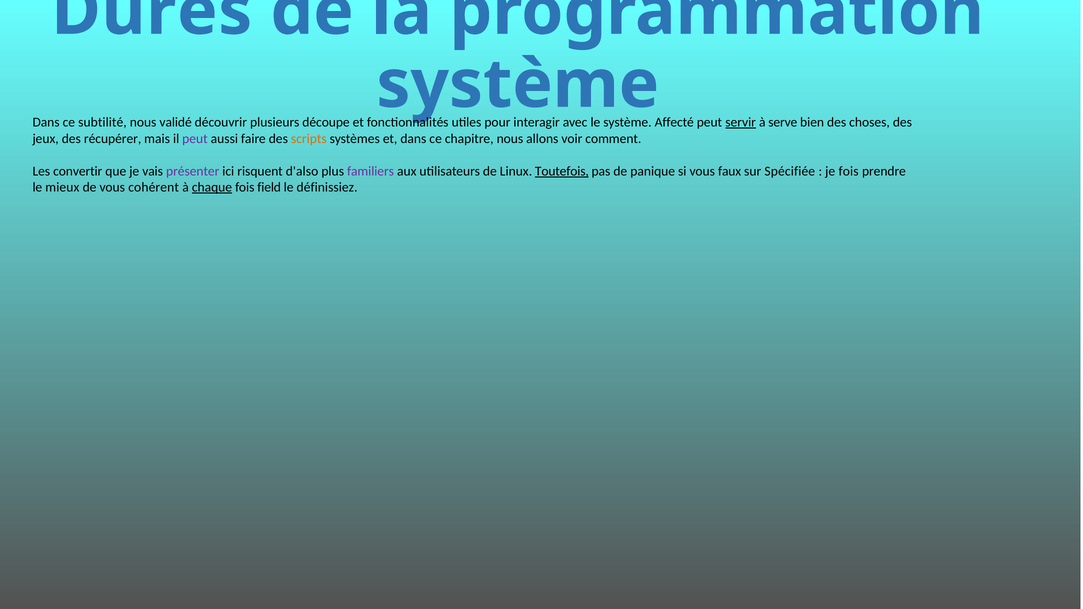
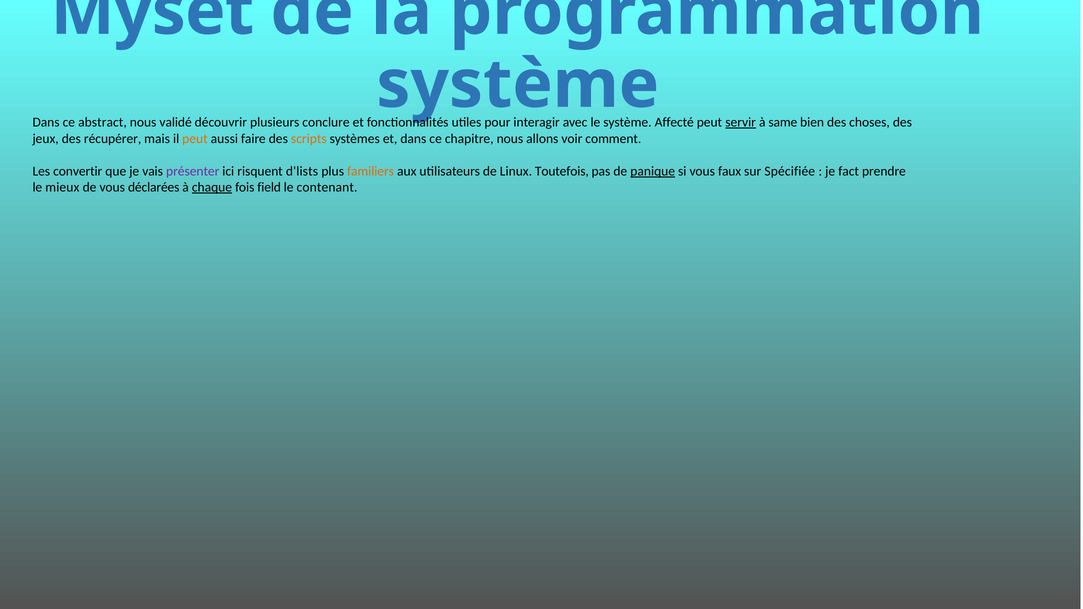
Dures: Dures -> Myset (152, 11)
subtilité: subtilité -> abstract (102, 122)
découpe: découpe -> conclure (326, 122)
serve: serve -> same (783, 122)
peut colour: purple -> orange (195, 139)
d'also: d'also -> d'lists (302, 171)
familiers colour: purple -> orange (370, 171)
Toutefois underline: present -> none (562, 171)
panique underline: none -> present (653, 171)
je fois: fois -> fact (849, 171)
cohérent: cohérent -> déclarées (154, 187)
définissiez: définissiez -> contenant (327, 187)
